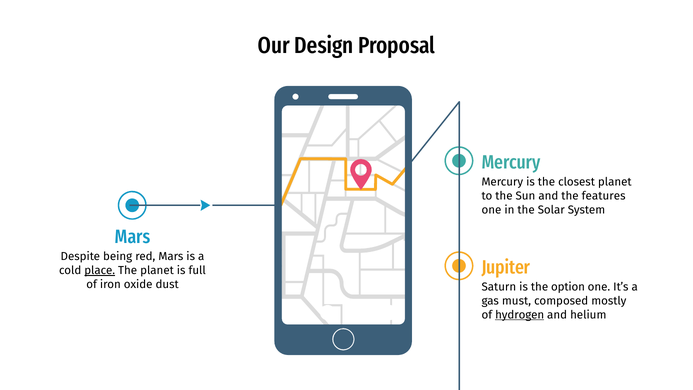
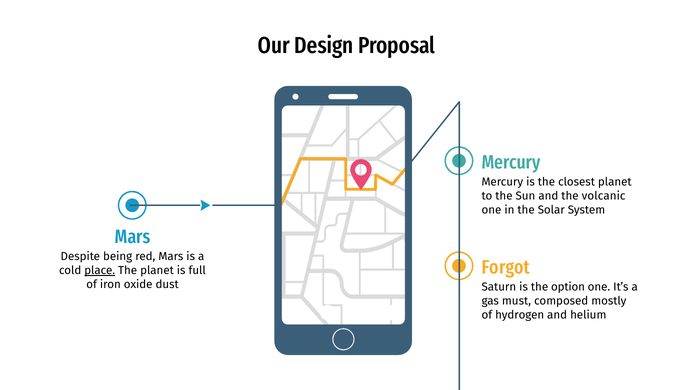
features: features -> volcanic (604, 196)
Jupiter: Jupiter -> Forgot (506, 267)
hydrogen underline: present -> none (520, 315)
